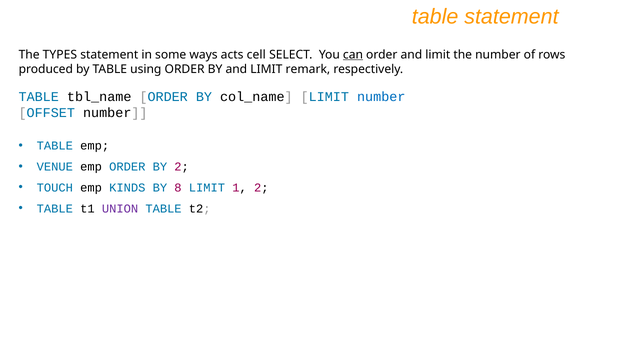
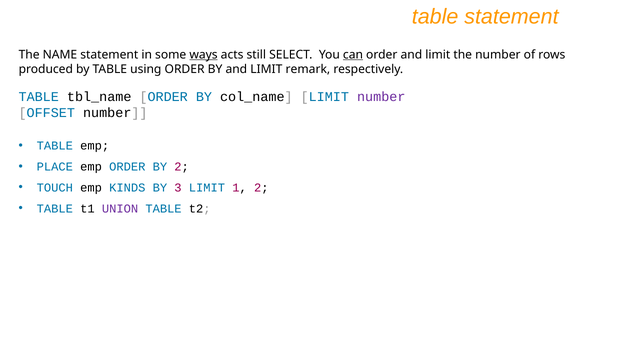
TYPES: TYPES -> NAME (60, 55)
ways underline: none -> present (204, 55)
cell: cell -> still (256, 55)
number colour: blue -> purple (381, 97)
VENUE: VENUE -> PLACE (55, 167)
8: 8 -> 3 (178, 188)
